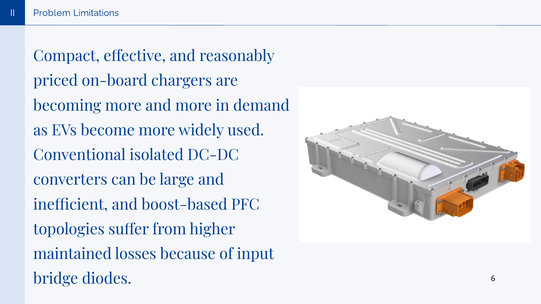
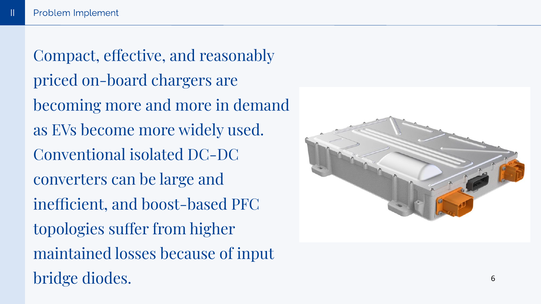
Limitations: Limitations -> Implement (96, 13)
